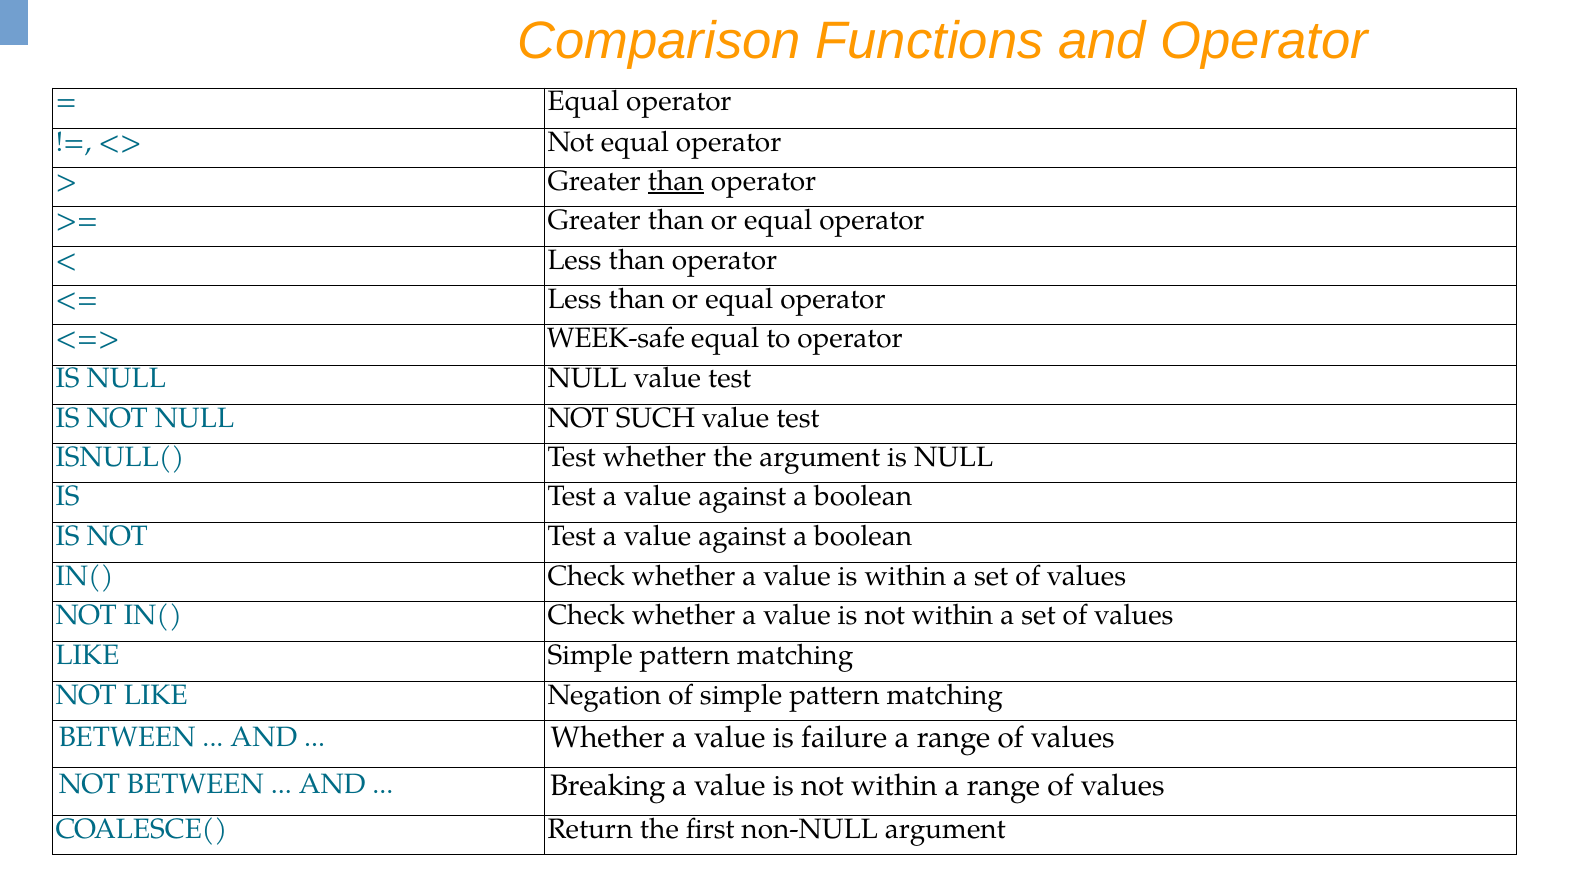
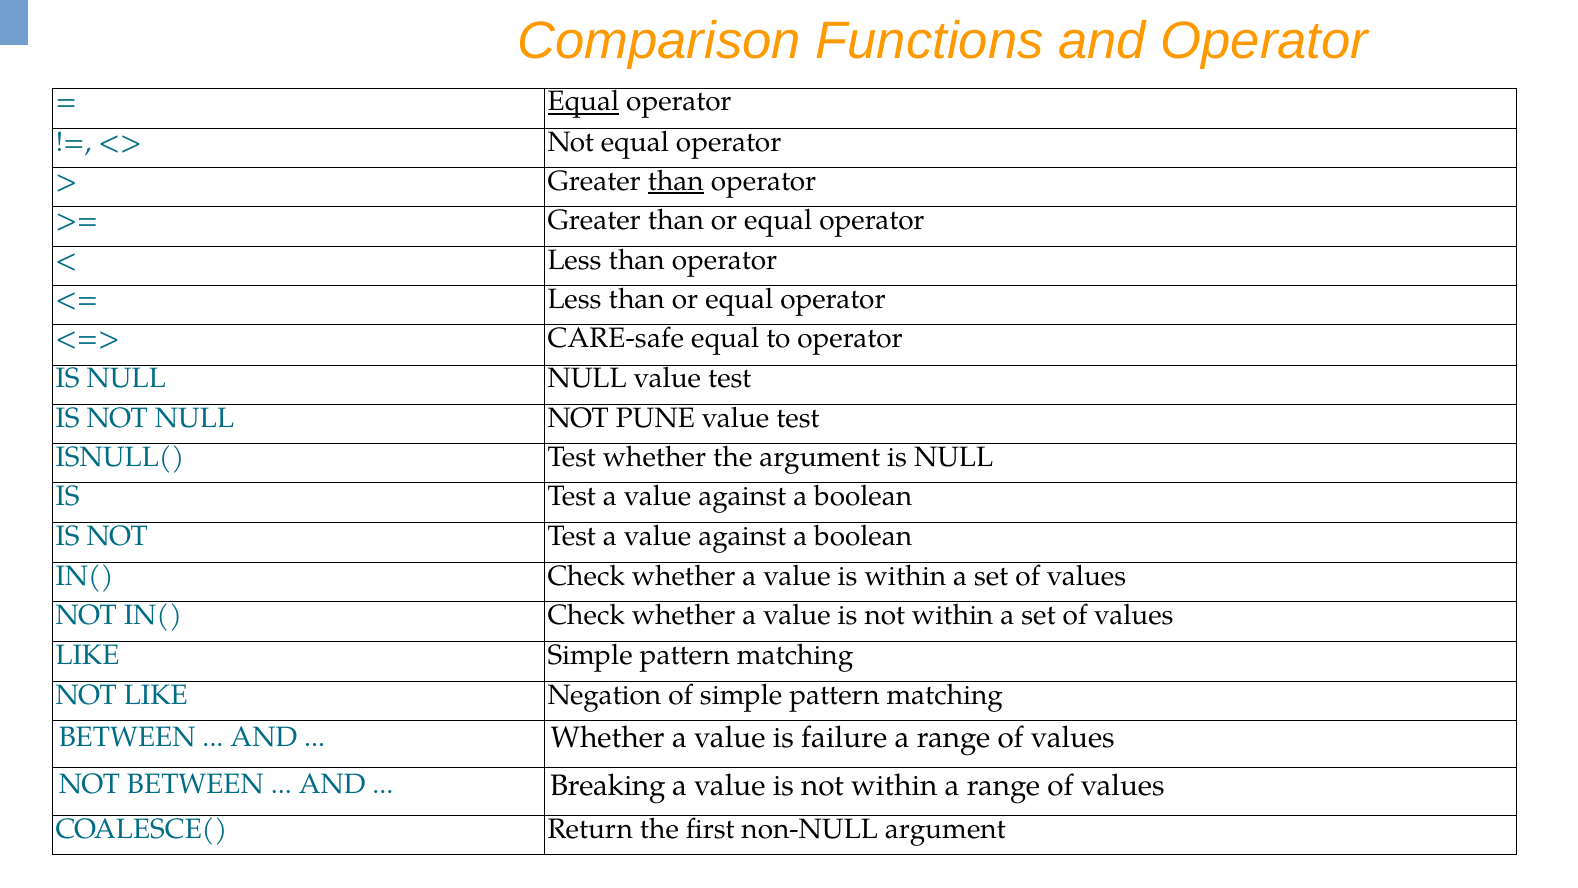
Equal underline: none -> present (583, 102)
WEEK-safe: WEEK-safe -> CARE-safe (616, 338)
SUCH: SUCH -> PUNE (655, 418)
